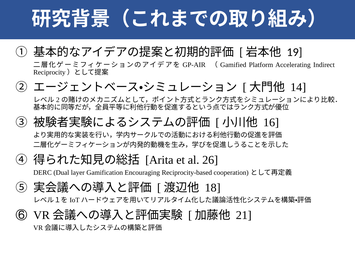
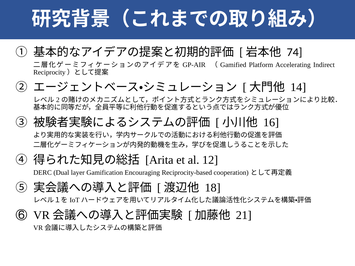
19: 19 -> 74 (295, 52)
26: 26 -> 12 (210, 160)
